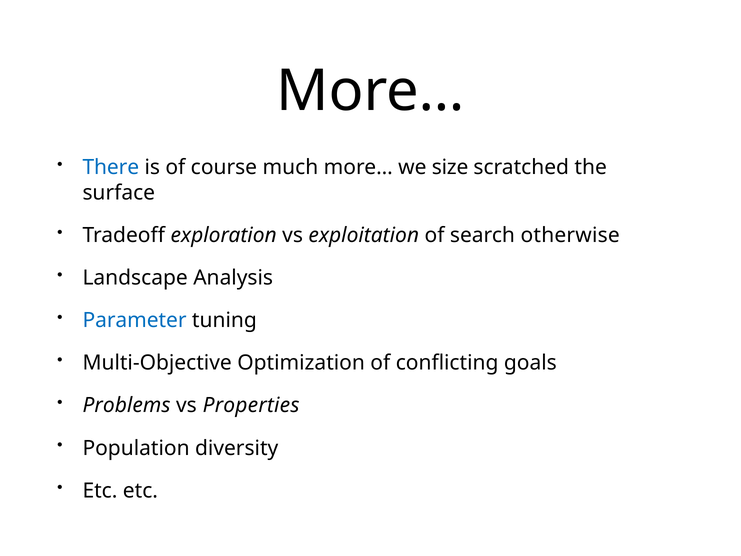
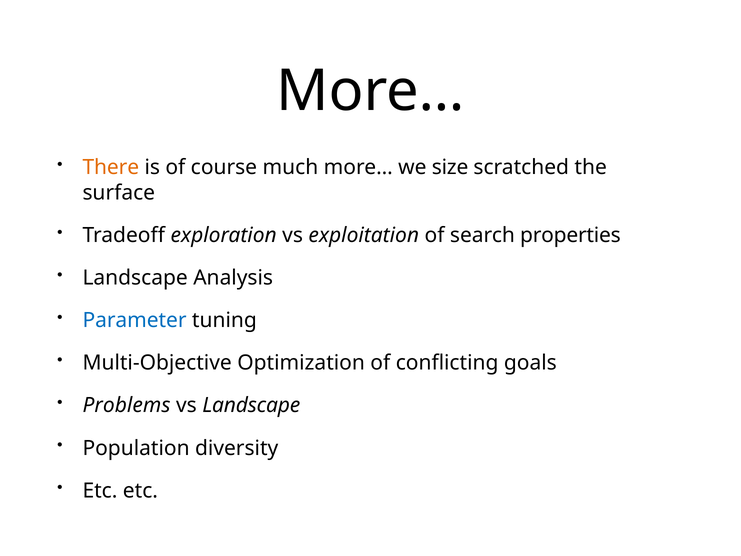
There colour: blue -> orange (111, 167)
otherwise: otherwise -> properties (570, 235)
vs Properties: Properties -> Landscape (251, 405)
